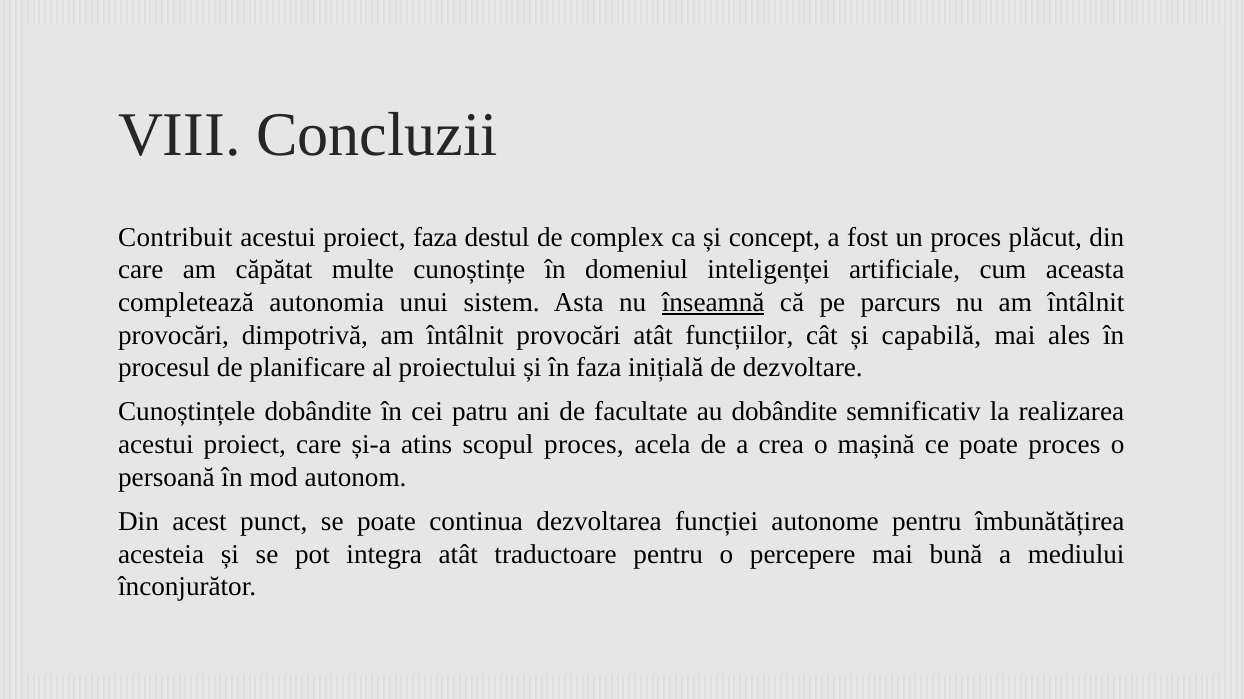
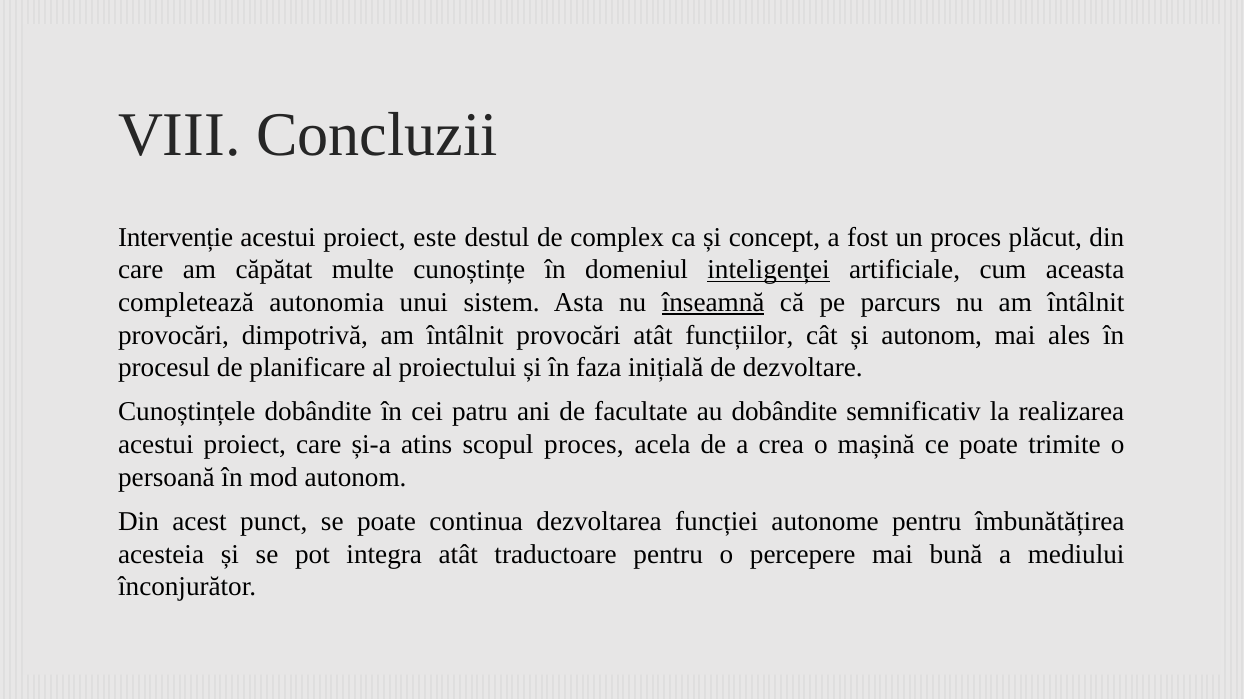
Contribuit: Contribuit -> Intervenție (176, 237)
proiect faza: faza -> este (435, 237)
inteligenței underline: none -> present (769, 270)
și capabilă: capabilă -> autonom (932, 335)
poate proces: proces -> trimite (1065, 445)
